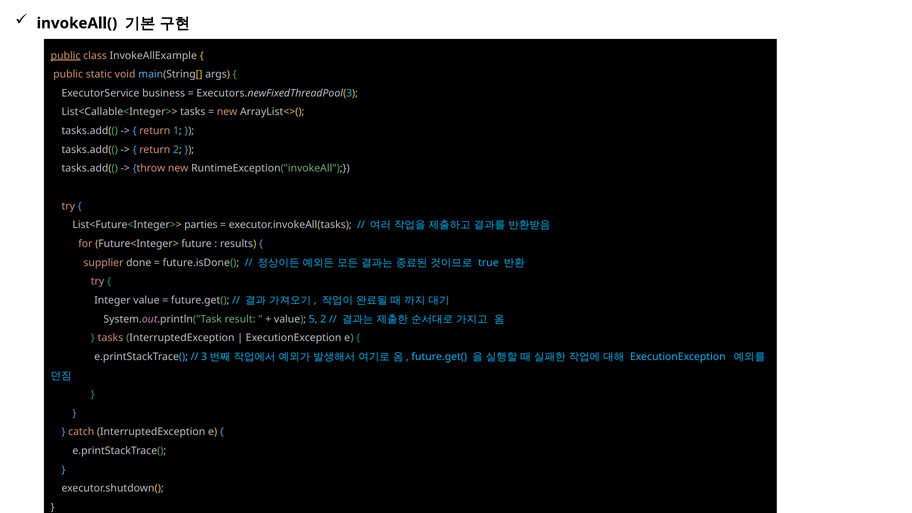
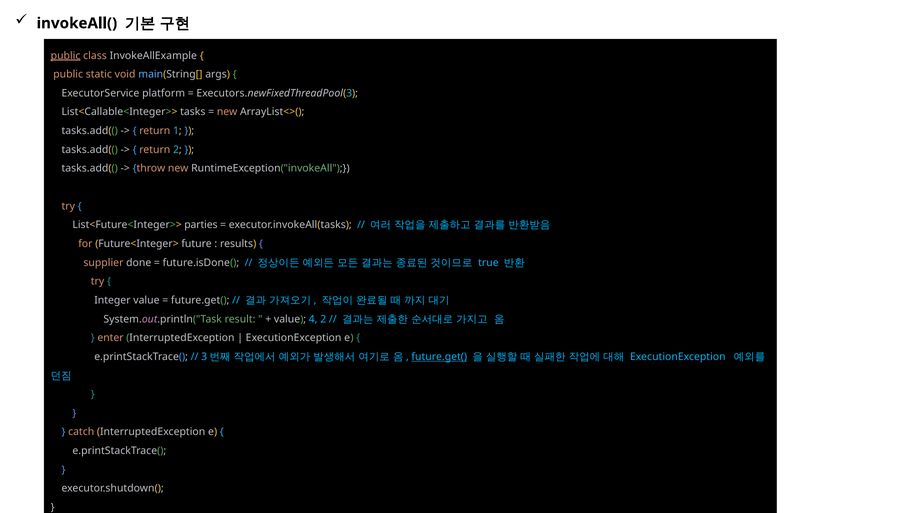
business: business -> platform (164, 93)
5: 5 -> 4 (313, 319)
tasks: tasks -> enter (111, 338)
future.get( underline: none -> present (439, 357)
